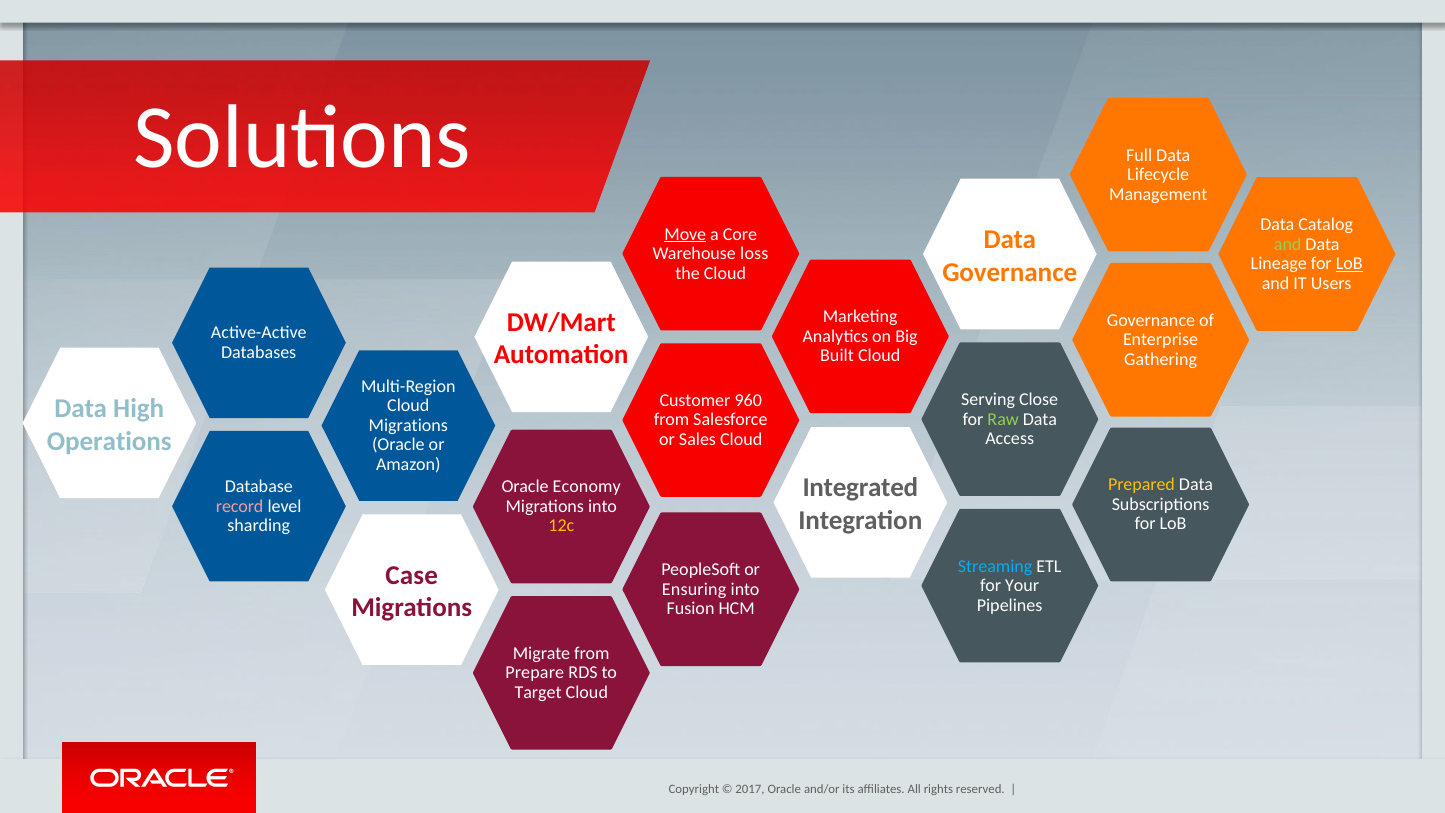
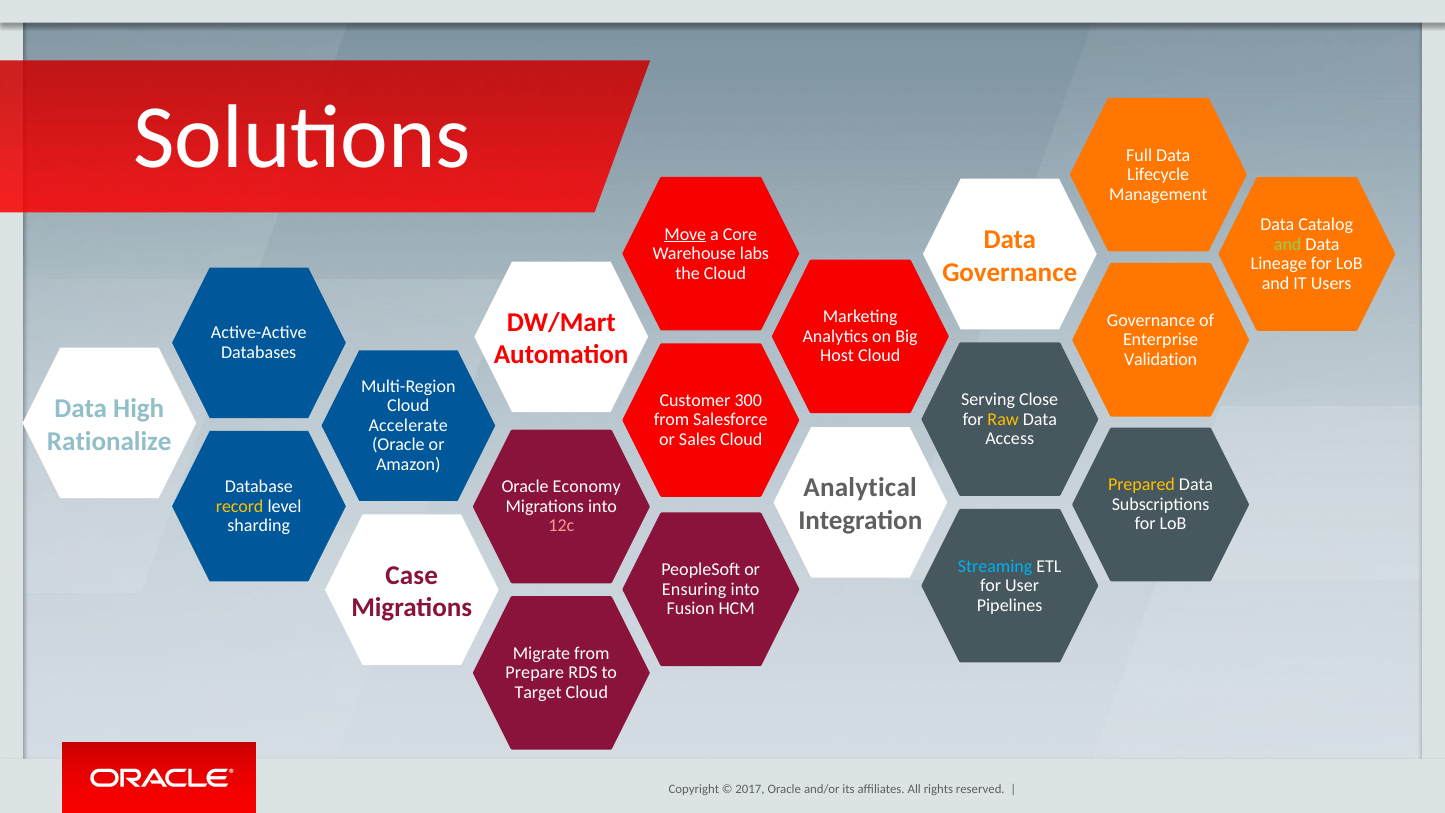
loss: loss -> labs (755, 254)
LoB underline: present -> none (1349, 264)
Built: Built -> Host (837, 356)
Gathering: Gathering -> Validation (1161, 359)
960: 960 -> 300 (748, 400)
Raw colour: light green -> yellow (1003, 419)
Migrations: Migrations -> Accelerate (408, 425)
Operations: Operations -> Rationalize (109, 441)
Integrated: Integrated -> Analytical (860, 488)
record colour: pink -> yellow (240, 506)
12c colour: yellow -> pink (561, 526)
Your: Your -> User (1022, 585)
